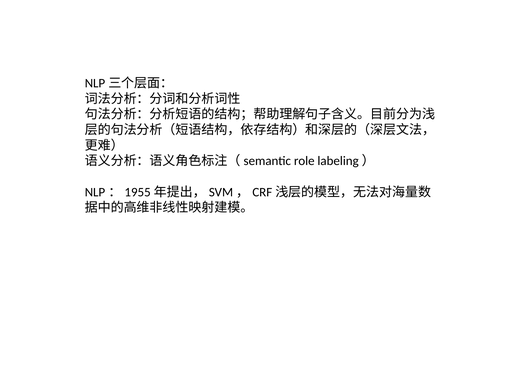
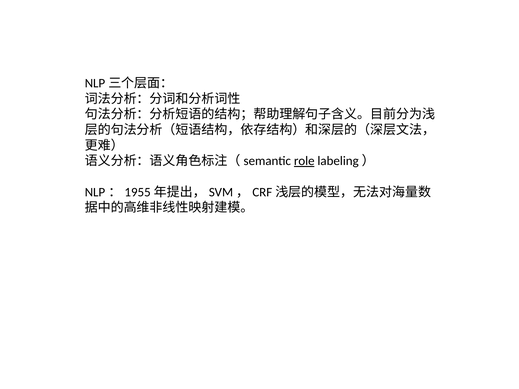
role underline: none -> present (304, 161)
